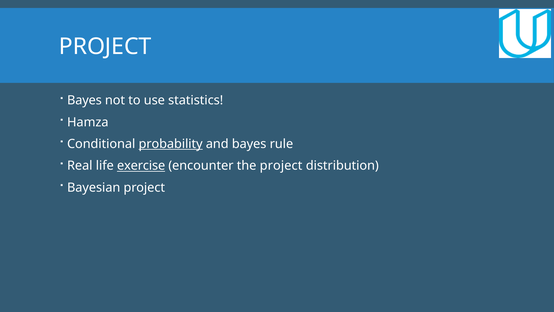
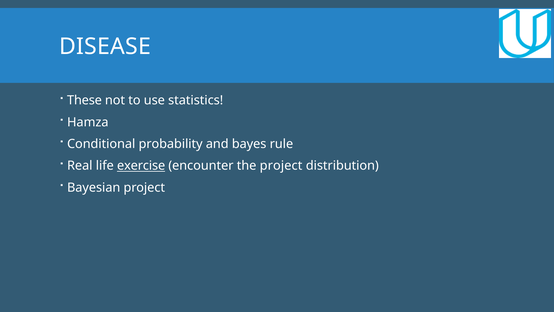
PROJECT: PROJECT -> DISEASE (105, 47)
Bayes: Bayes -> These (84, 100)
probability underline: present -> none (171, 144)
